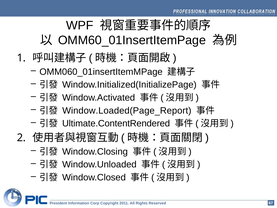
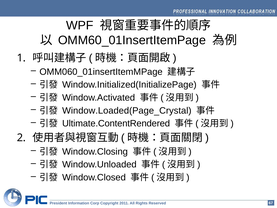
Window.Loaded(Page_Report: Window.Loaded(Page_Report -> Window.Loaded(Page_Crystal (127, 110)
